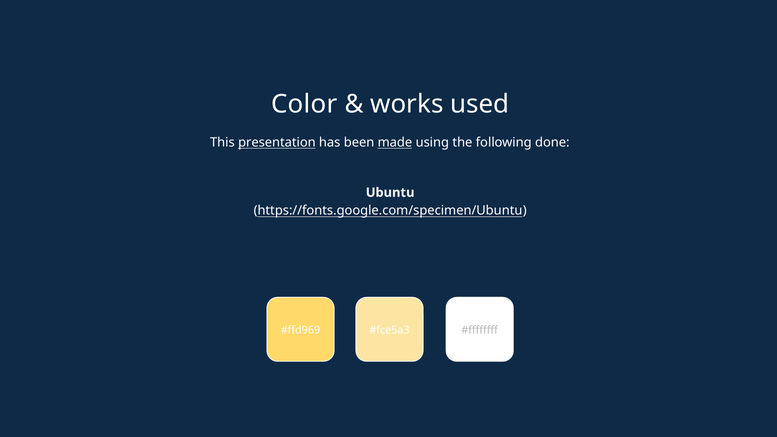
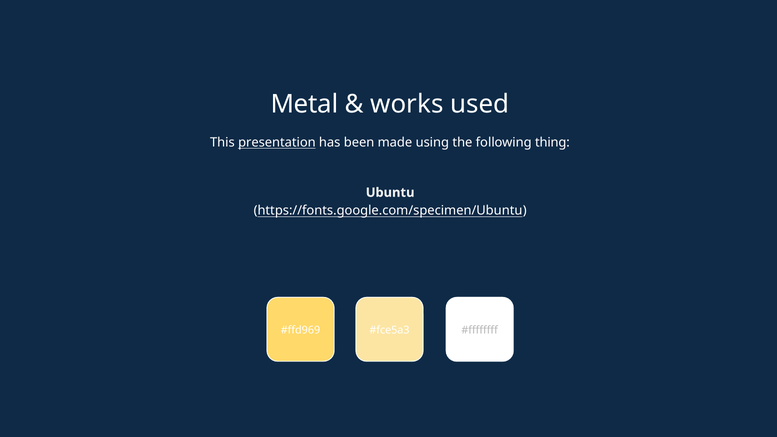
Color: Color -> Metal (304, 104)
made underline: present -> none (395, 143)
done: done -> thing (552, 143)
